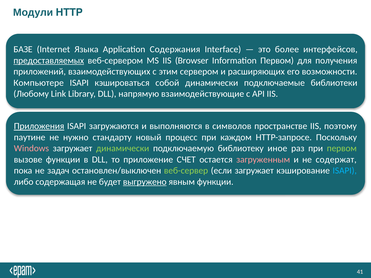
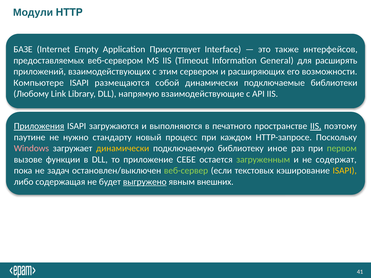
Языка: Языка -> Empty (86, 49)
Содержания: Содержания -> Присутствует (175, 49)
более: более -> также (287, 49)
предоставляемых underline: present -> none (49, 61)
Browser: Browser -> Timeout (192, 61)
Information Первом: Первом -> General (277, 61)
получения: получения -> расширять (336, 61)
кэшироваться: кэшироваться -> размещаются (122, 83)
символов: символов -> печатного (232, 126)
IIS underline: none -> present (316, 126)
динамически colour: light green -> yellow (123, 148)
СЧЕТ: СЧЕТ -> СЕБЕ (186, 160)
загруженным colour: pink -> light green (263, 160)
если загружает: загружает -> текстовых (254, 171)
ISAPI colour: light blue -> yellow (345, 171)
явным функции: функции -> внешних (215, 182)
